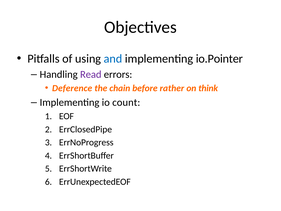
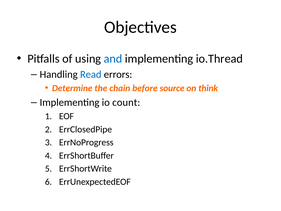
io.Pointer: io.Pointer -> io.Thread (219, 59)
Read colour: purple -> blue (91, 74)
Deference: Deference -> Determine (72, 88)
rather: rather -> source (172, 88)
